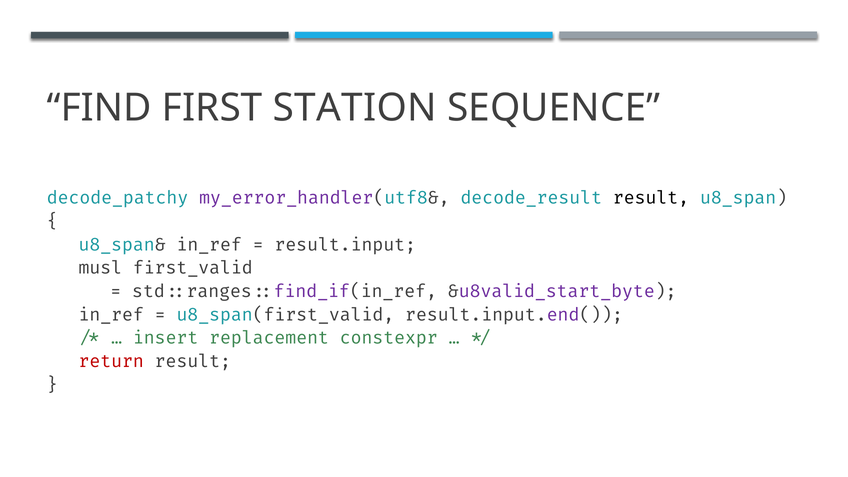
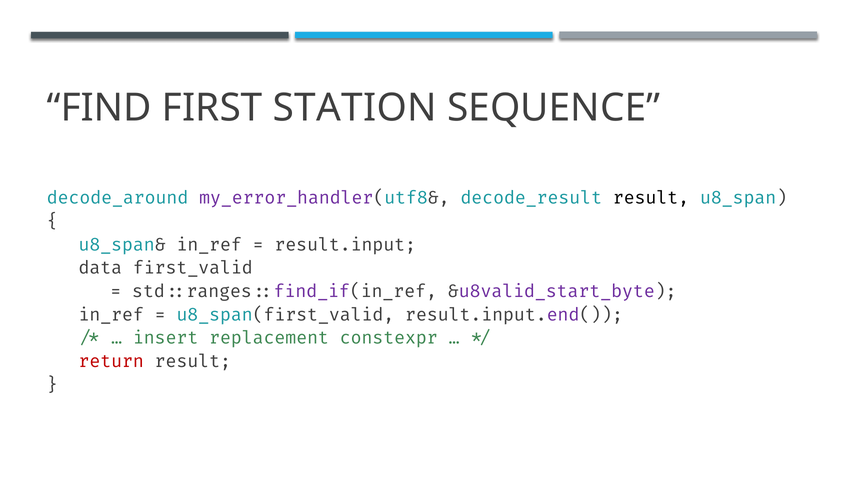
decode_patchy: decode_patchy -> decode_around (118, 198)
musl: musl -> data (100, 268)
